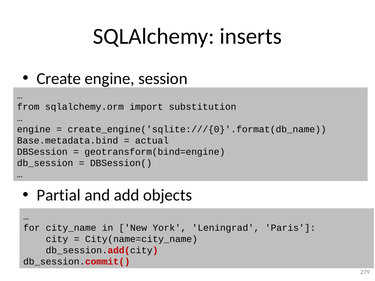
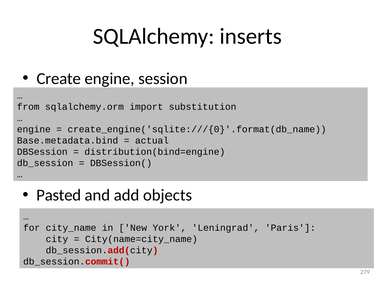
geotransform(bind=engine: geotransform(bind=engine -> distribution(bind=engine (155, 152)
Partial: Partial -> Pasted (59, 195)
